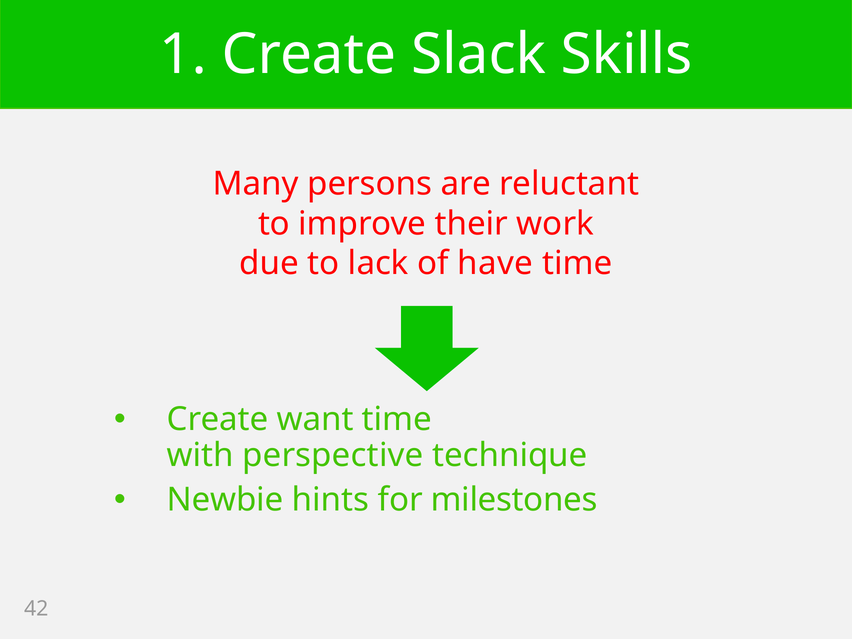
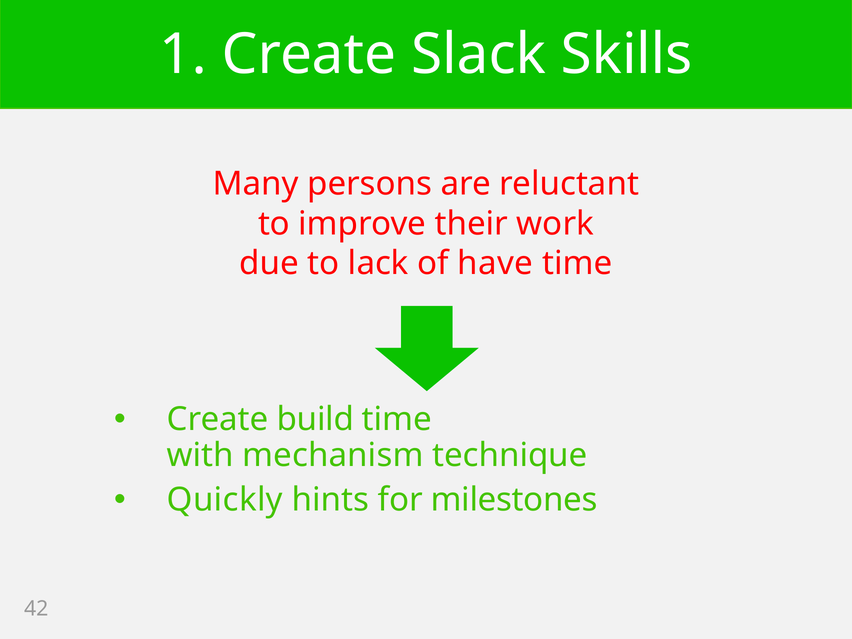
want: want -> build (315, 419)
perspective: perspective -> mechanism (333, 455)
Newbie: Newbie -> Quickly (225, 500)
